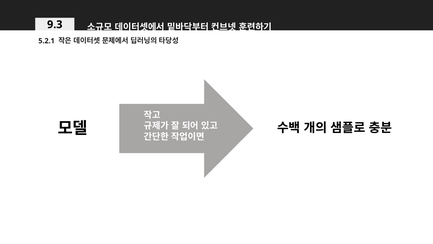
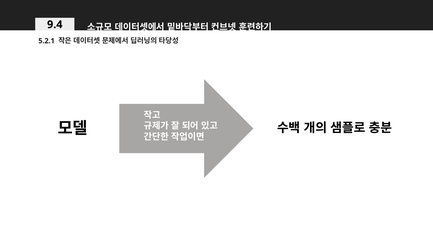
9.3: 9.3 -> 9.4 (55, 24)
